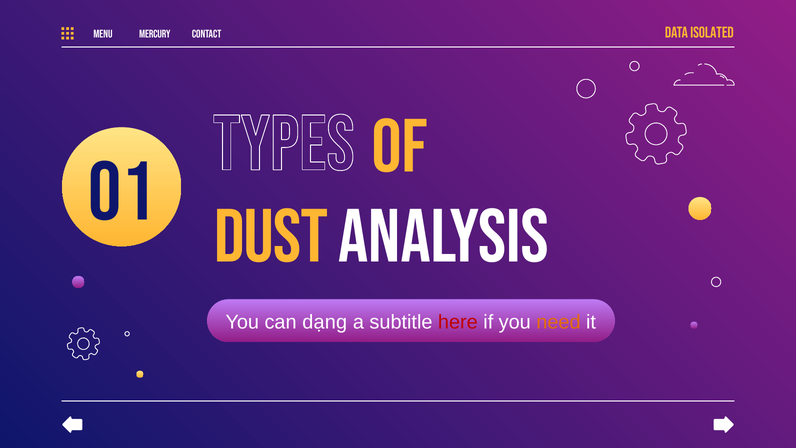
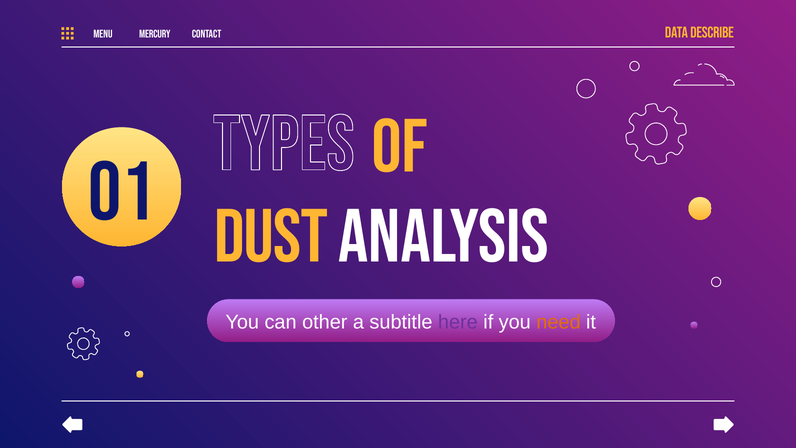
ISOLATED: ISOLATED -> DESCRIBE (712, 33)
dạng: dạng -> other (325, 322)
here colour: red -> purple (458, 322)
